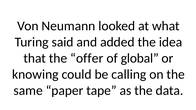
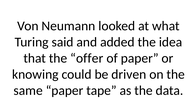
of global: global -> paper (140, 58)
calling: calling -> driven (129, 74)
